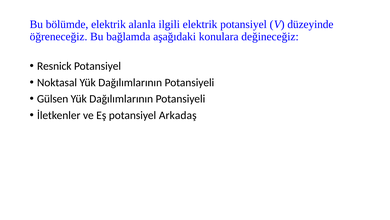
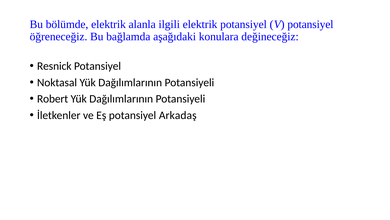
V düzeyinde: düzeyinde -> potansiyel (310, 24)
Gülsen: Gülsen -> Robert (53, 99)
